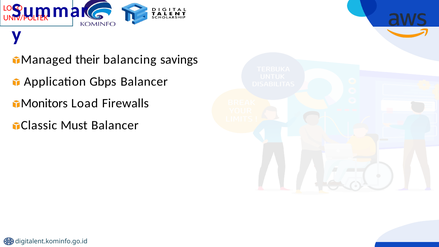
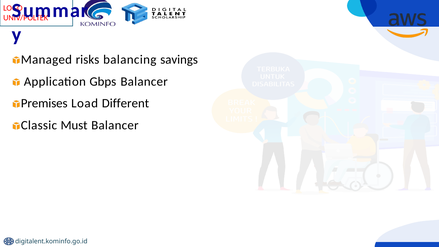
their: their -> risks (87, 60)
Monitors: Monitors -> Premises (44, 103)
Firewalls: Firewalls -> Different (125, 103)
